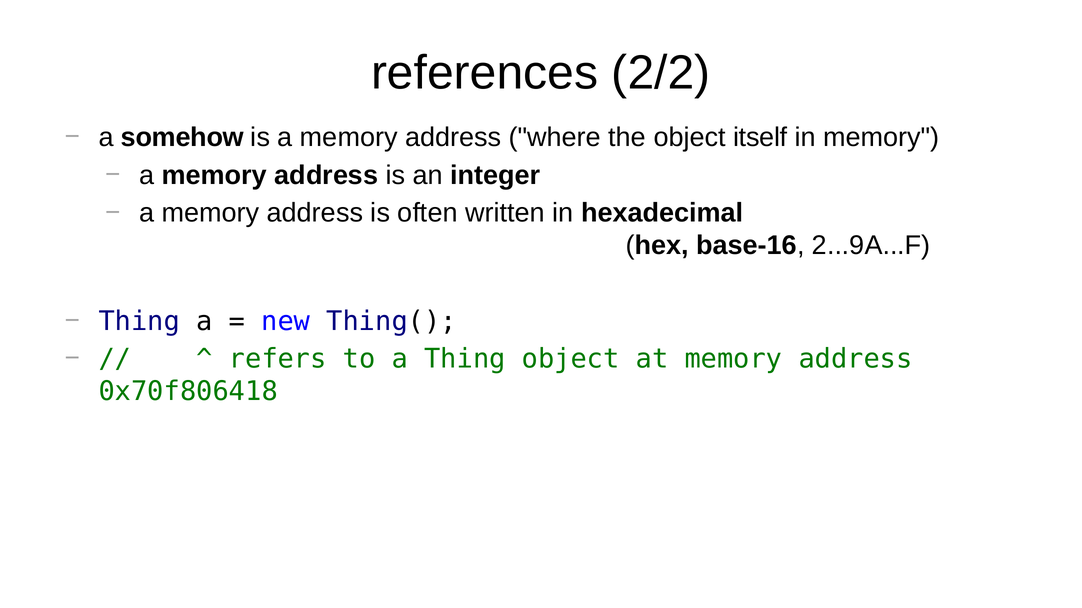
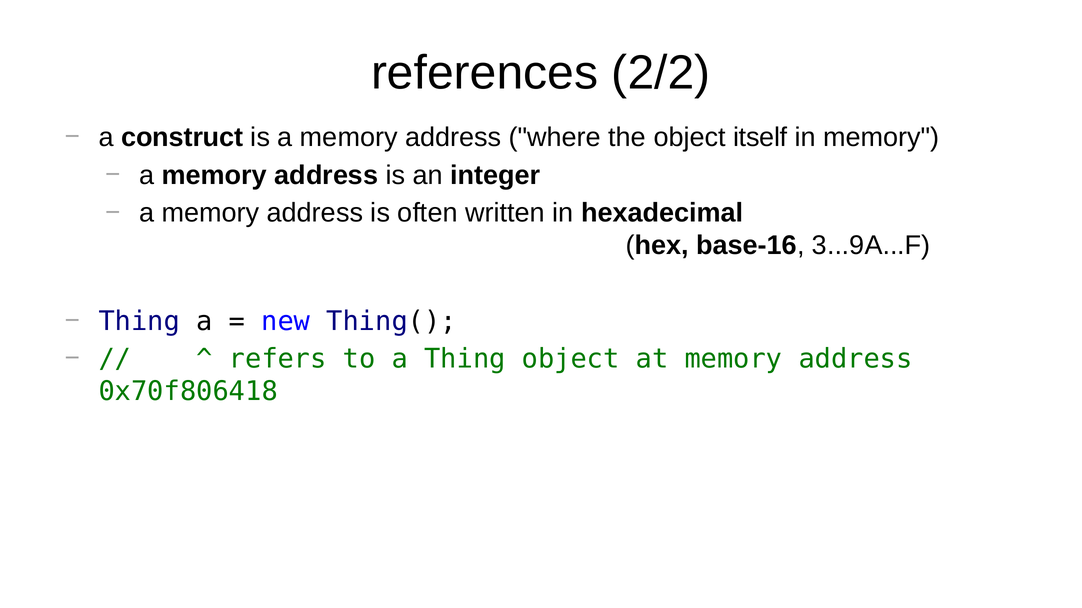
somehow: somehow -> construct (182, 138)
2...9A...F: 2...9A...F -> 3...9A...F (871, 246)
